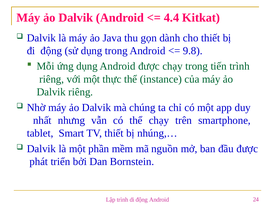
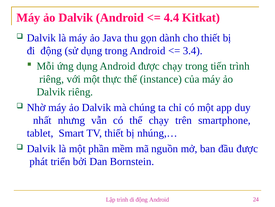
9.8: 9.8 -> 3.4 (193, 51)
